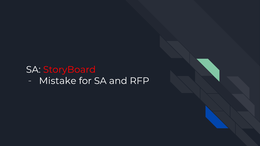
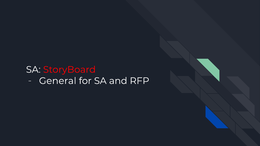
Mistake: Mistake -> General (58, 81)
